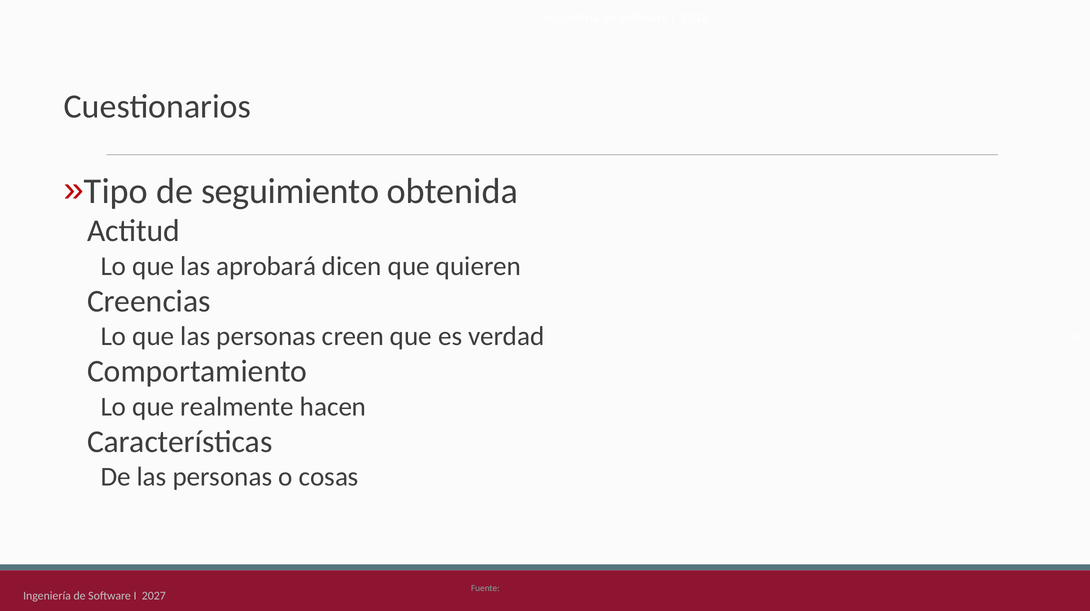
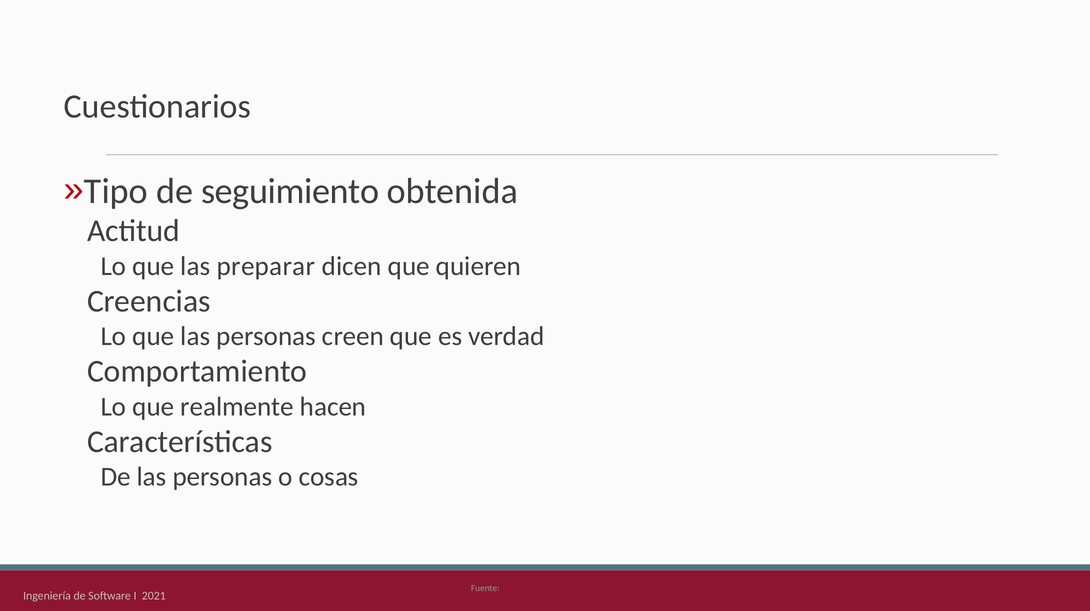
aprobará: aprobará -> preparar (266, 266)
2027: 2027 -> 2021 (154, 596)
